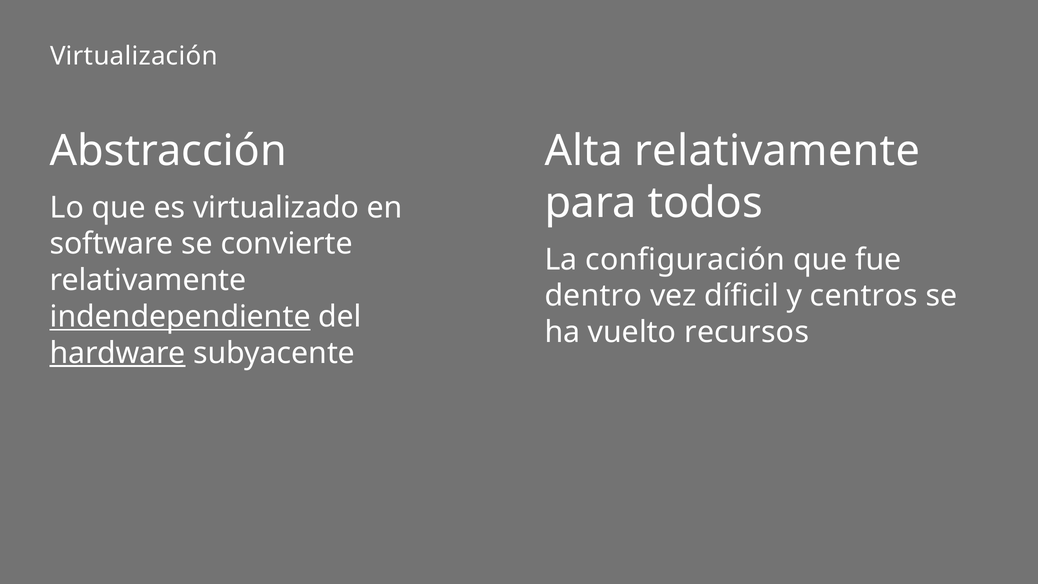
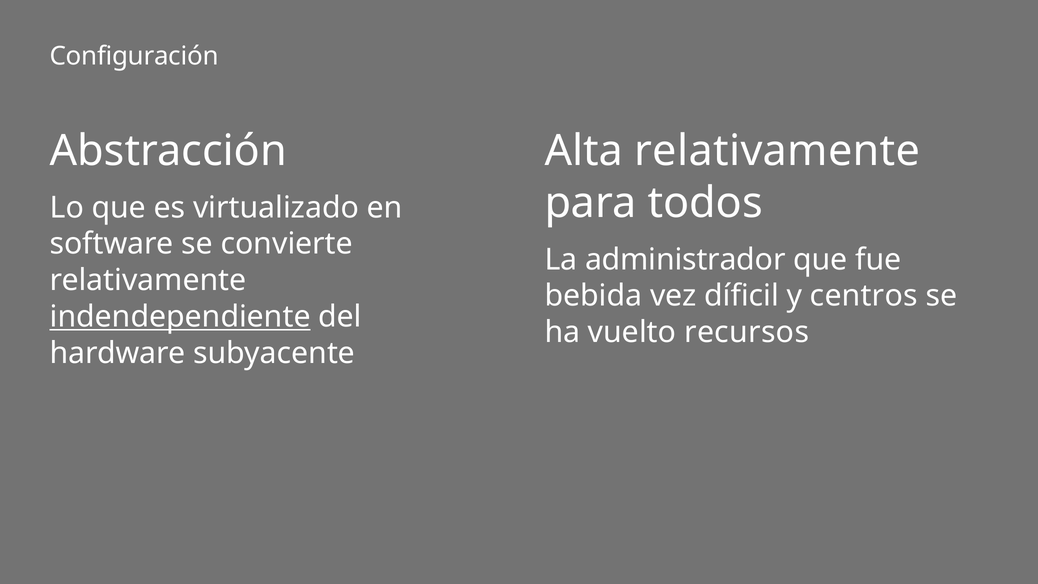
Virtualización: Virtualización -> Configuración (134, 56)
configuración: configuración -> administrador (685, 259)
dentro: dentro -> bebida (593, 296)
hardware underline: present -> none (118, 353)
